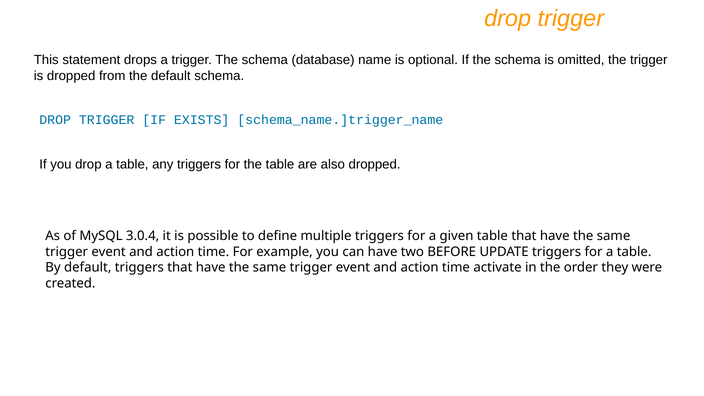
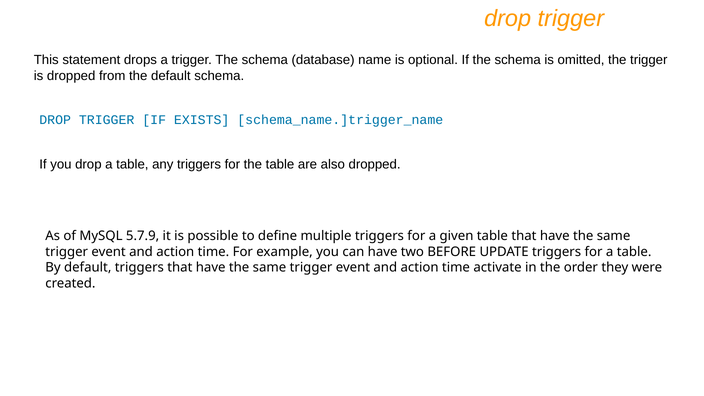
3.0.4: 3.0.4 -> 5.7.9 (143, 236)
